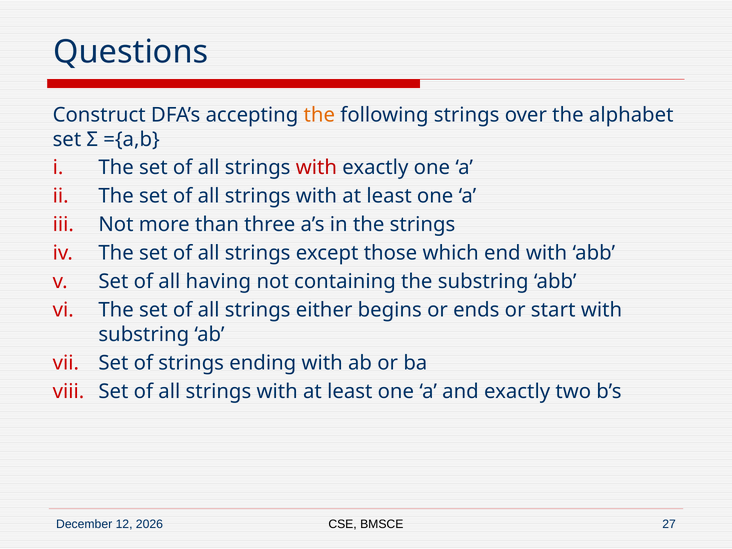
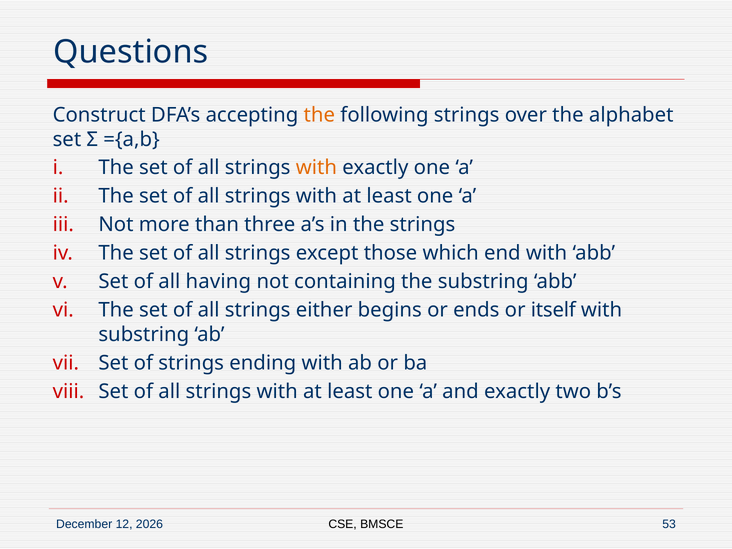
with colour: red -> orange (316, 168)
start: start -> itself (553, 310)
27: 27 -> 53 (669, 524)
